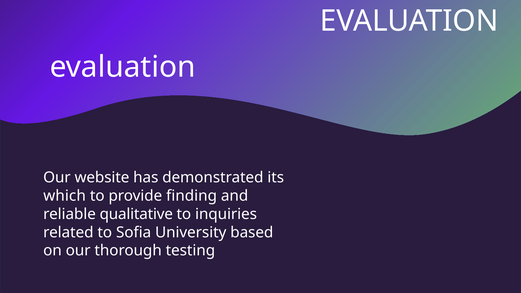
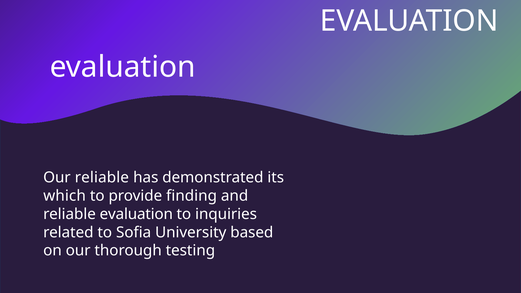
Our website: website -> reliable (102, 178)
reliable qualitative: qualitative -> evaluation (136, 214)
